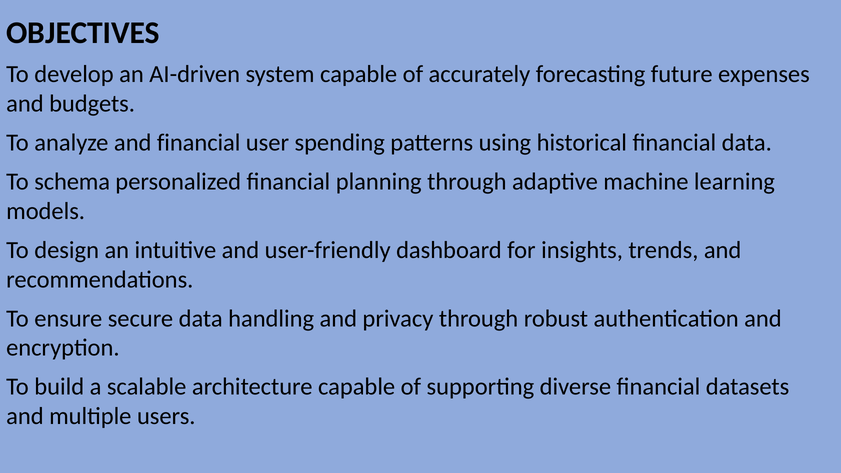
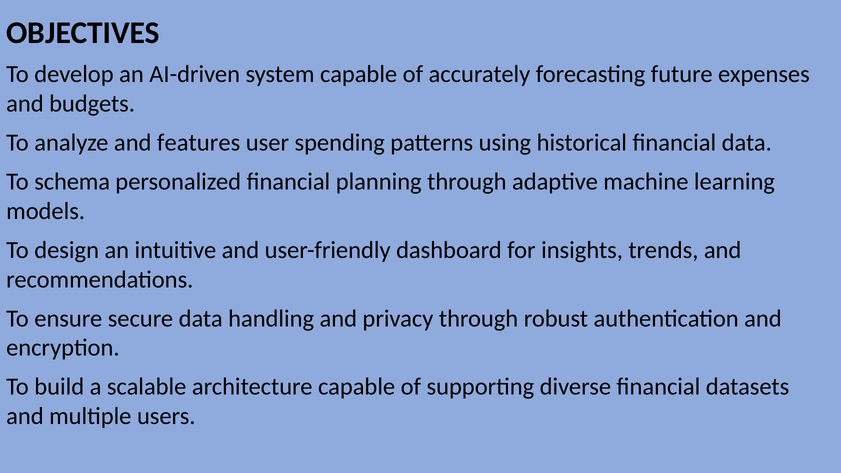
and financial: financial -> features (199, 143)
